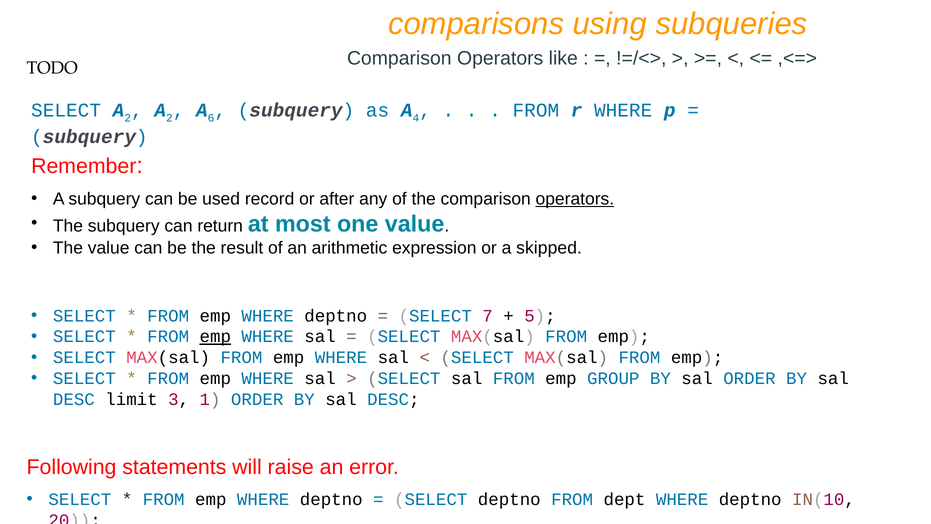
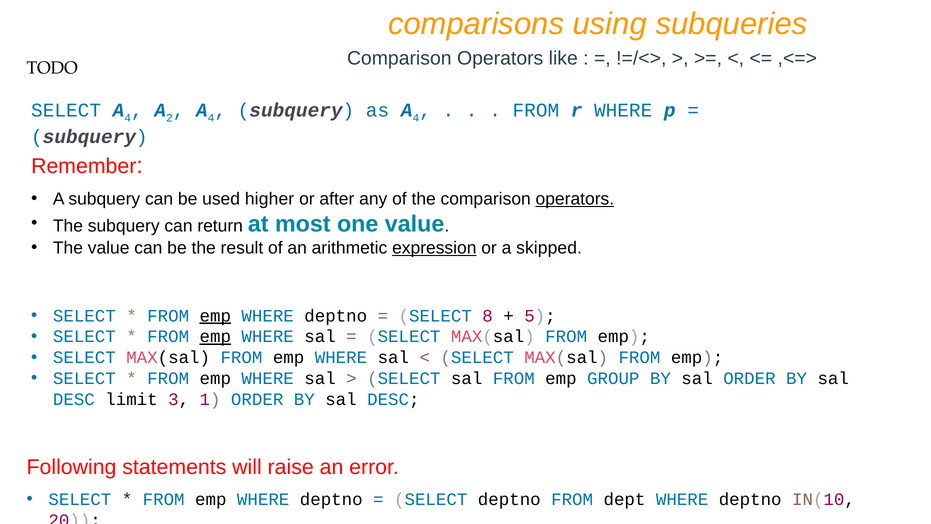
SELECT A 2: 2 -> 4 (128, 118)
6: 6 -> 4 (211, 118)
record: record -> higher (270, 199)
expression underline: none -> present (434, 248)
emp underline: none -> present (215, 316)
7: 7 -> 8 (488, 316)
